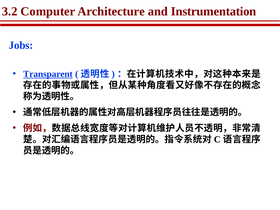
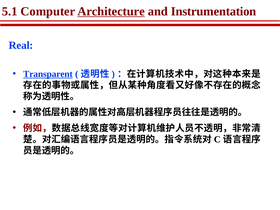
3.2: 3.2 -> 5.1 (10, 11)
Architecture underline: none -> present (111, 11)
Jobs: Jobs -> Real (21, 45)
